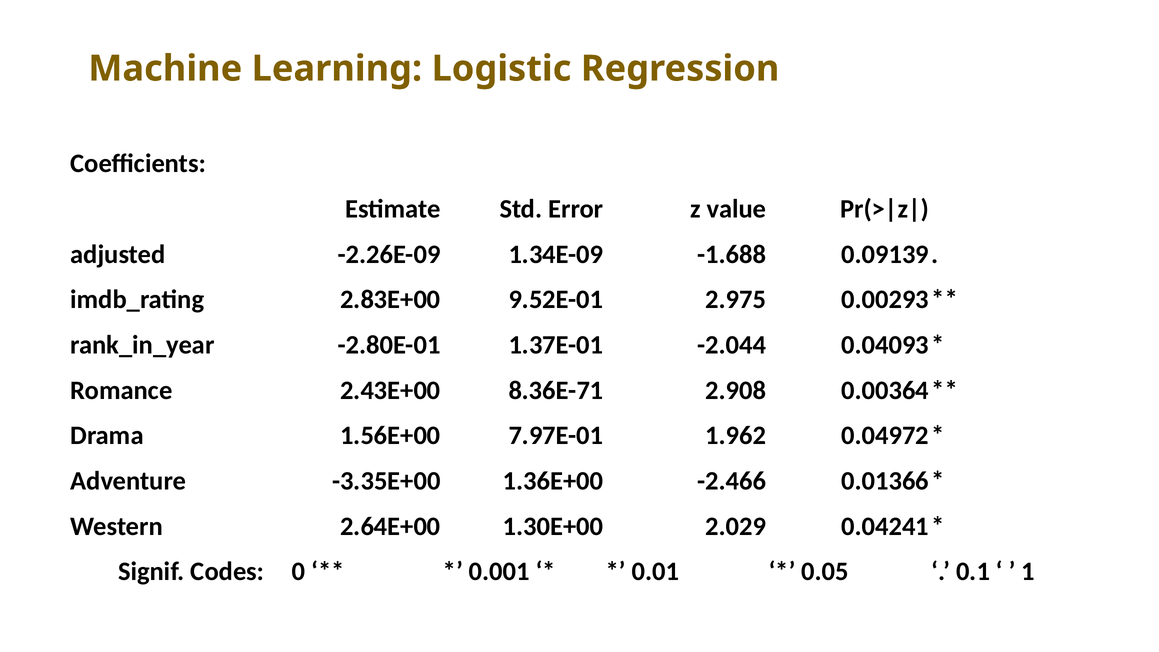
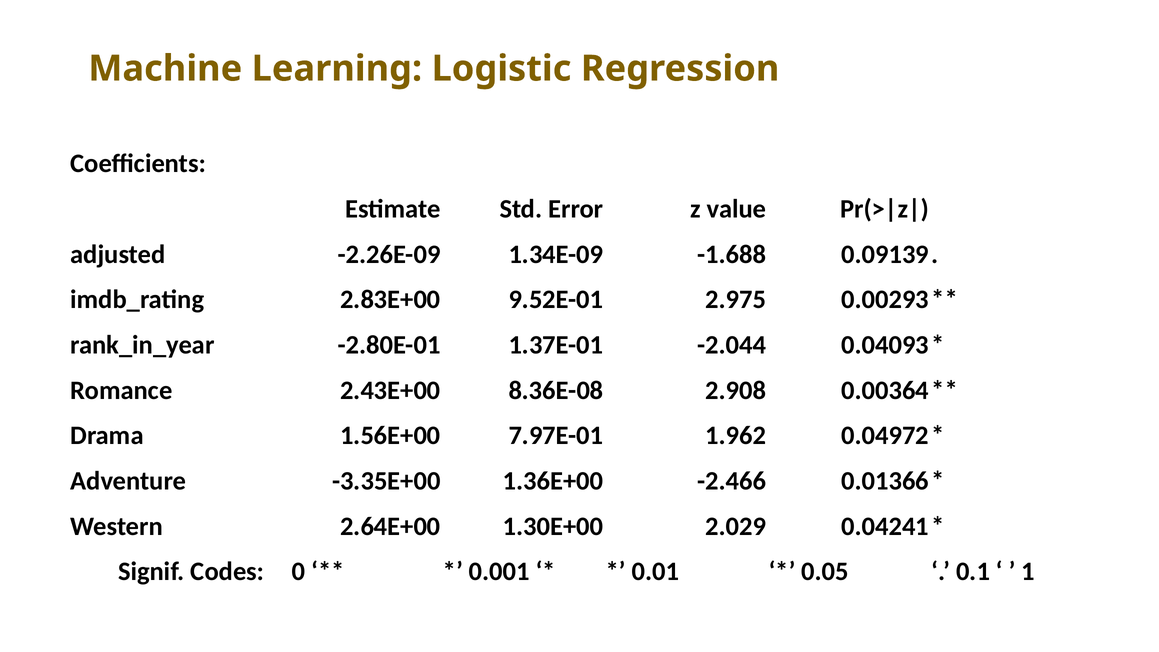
8.36E-71: 8.36E-71 -> 8.36E-08 (556, 390)
